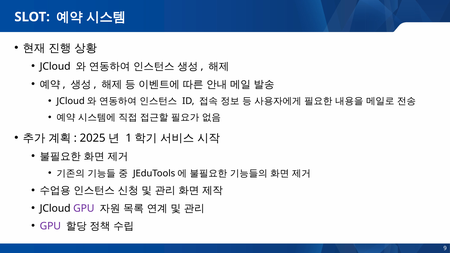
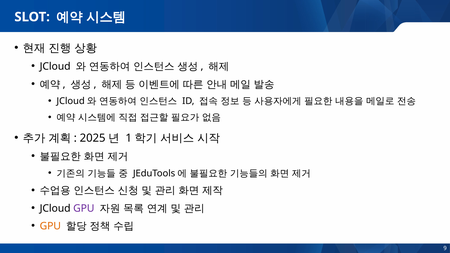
GPU colour: purple -> orange (50, 226)
